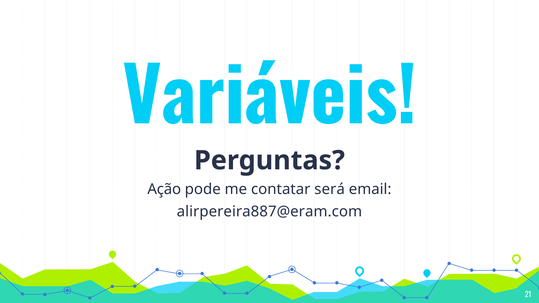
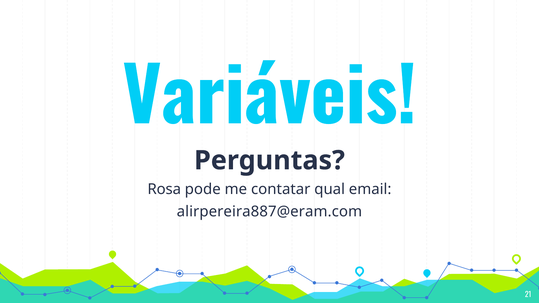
Ação: Ação -> Rosa (164, 189)
será: será -> qual (330, 189)
